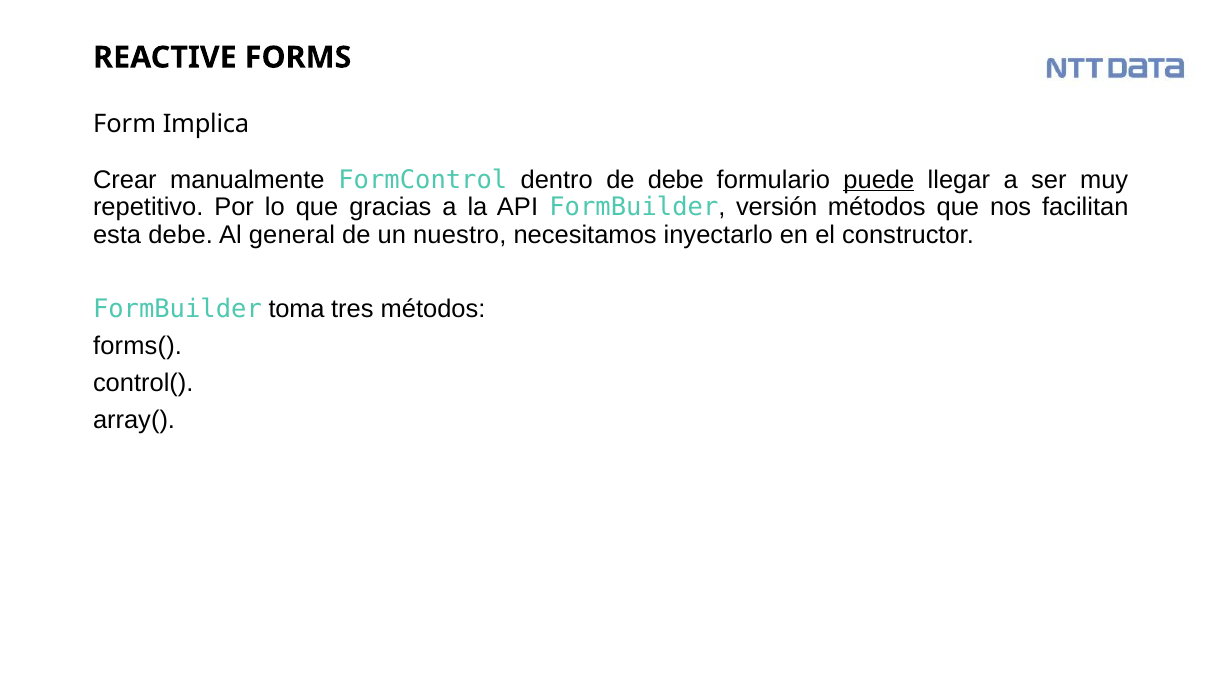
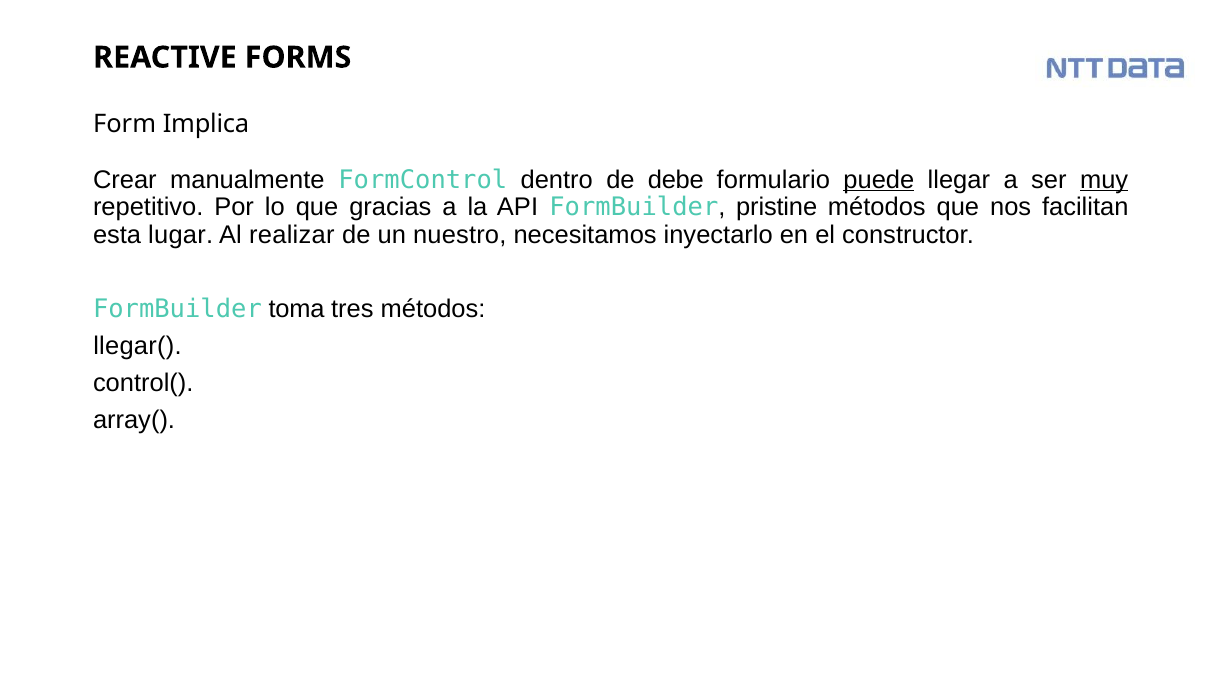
muy underline: none -> present (1104, 179)
versión: versión -> pristine (777, 207)
esta debe: debe -> lugar (181, 234)
general: general -> realizar (292, 234)
forms(: forms( -> llegar( (137, 346)
